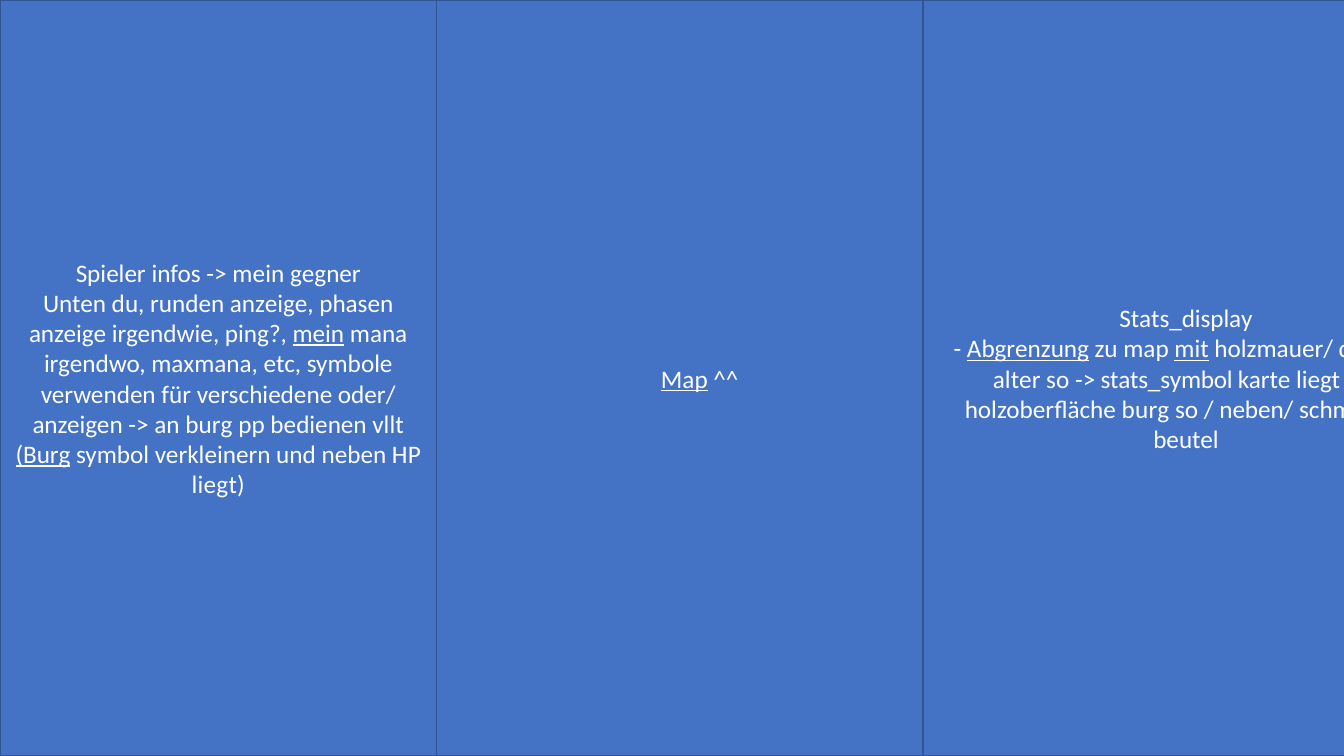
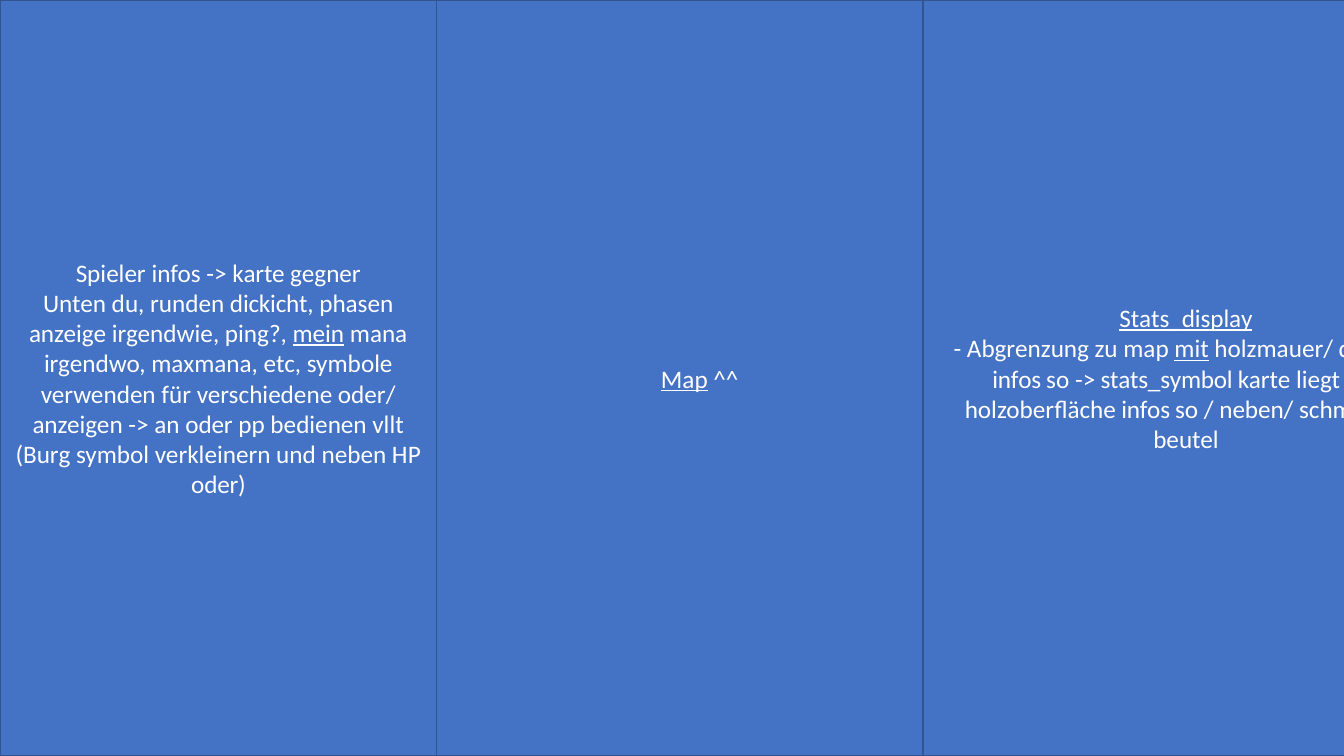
mein: mein -> karte (259, 274)
runden anzeige: anzeige -> dickicht (272, 304)
Stats_display underline: none -> present (1186, 319)
Abgrenzung underline: present -> none (1028, 349)
alter: alter -> infos (1017, 380)
holzoberfläche burg: burg -> infos (1146, 410)
an burg: burg -> oder (209, 425)
Burg underline: present -> none (43, 455)
liegt: liegt -> oder (219, 486)
